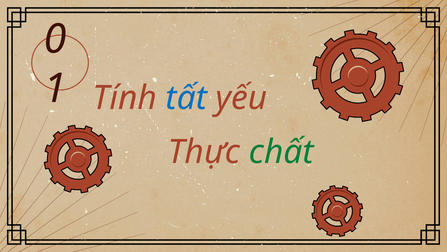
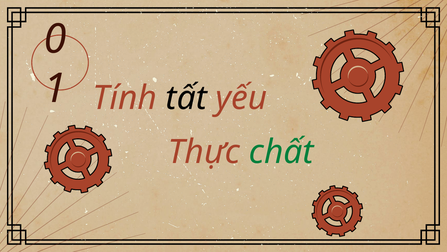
tất colour: blue -> black (186, 98)
